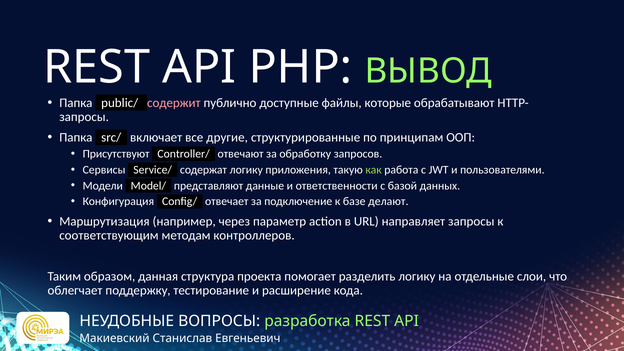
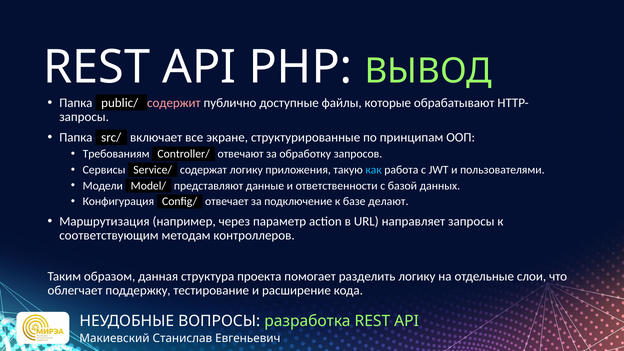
другие: другие -> экране (227, 137)
Присутствуют: Присутствуют -> Требованиям (116, 154)
как colour: light green -> light blue (374, 170)
